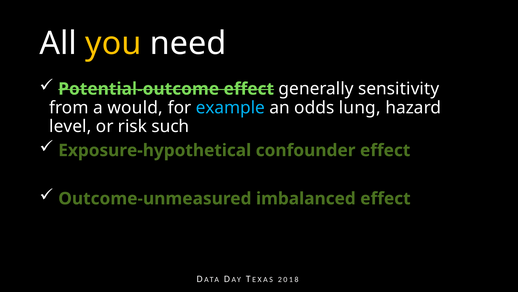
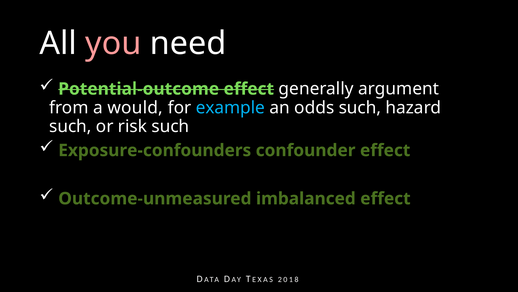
you colour: yellow -> pink (113, 43)
sensitivity: sensitivity -> argument (399, 89)
odds lung: lung -> such (360, 107)
level: level -> such (70, 126)
Exposure-hypothetical: Exposure-hypothetical -> Exposure-confounders (155, 150)
